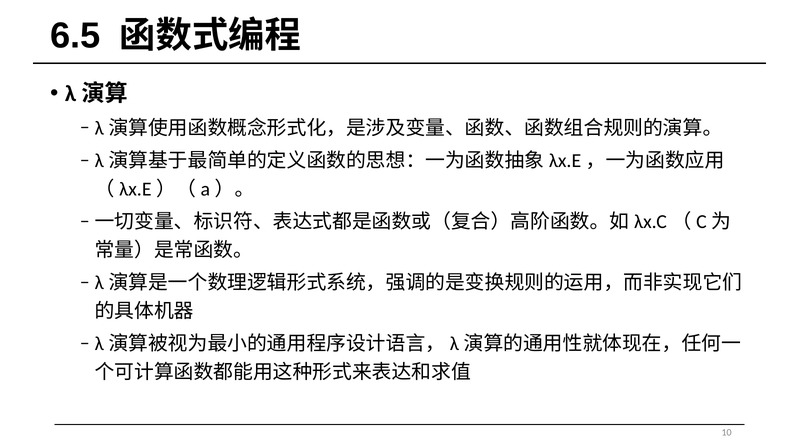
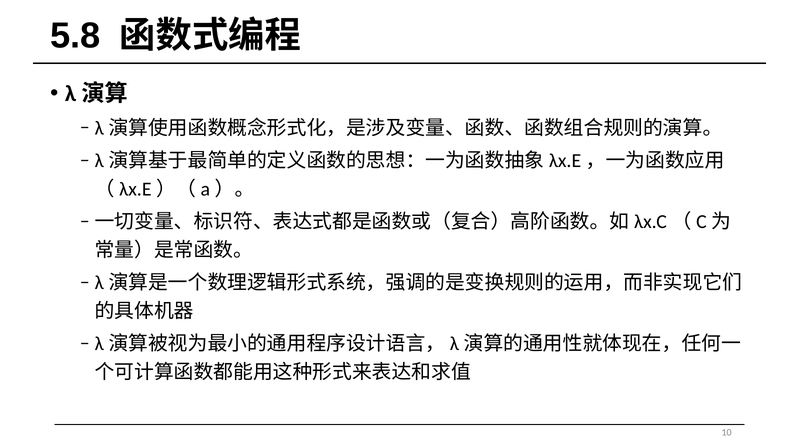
6.5: 6.5 -> 5.8 (75, 36)
